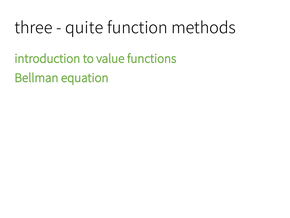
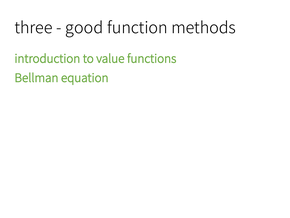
quite: quite -> good (84, 28)
